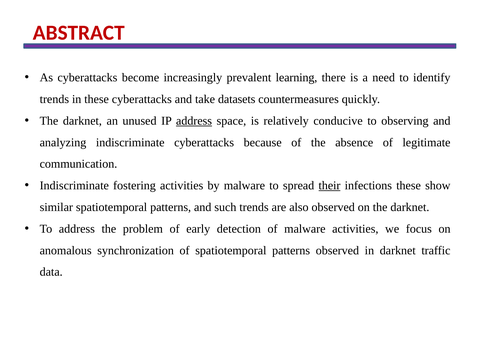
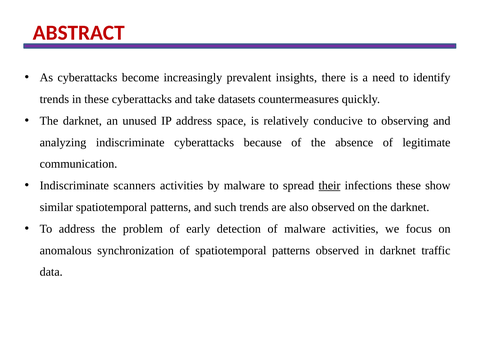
learning: learning -> insights (296, 78)
address underline: present -> none (194, 121)
fostering: fostering -> scanners (134, 186)
